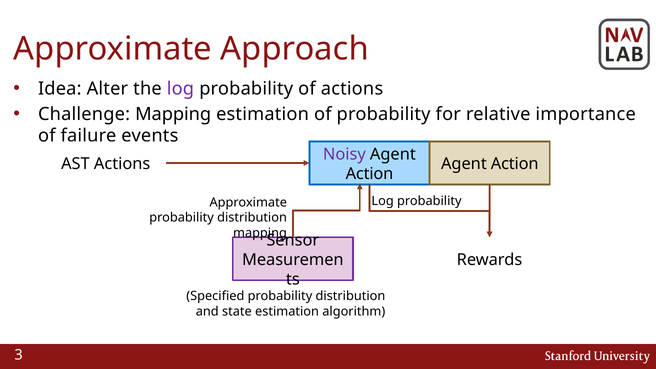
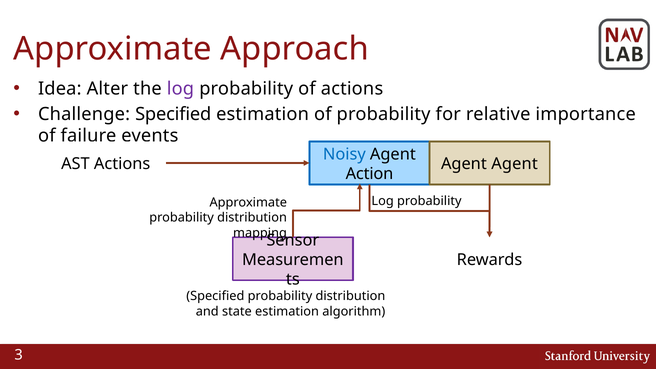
Challenge Mapping: Mapping -> Specified (173, 114)
Noisy colour: purple -> blue (344, 154)
Actions Agent Action: Action -> Agent (515, 164)
